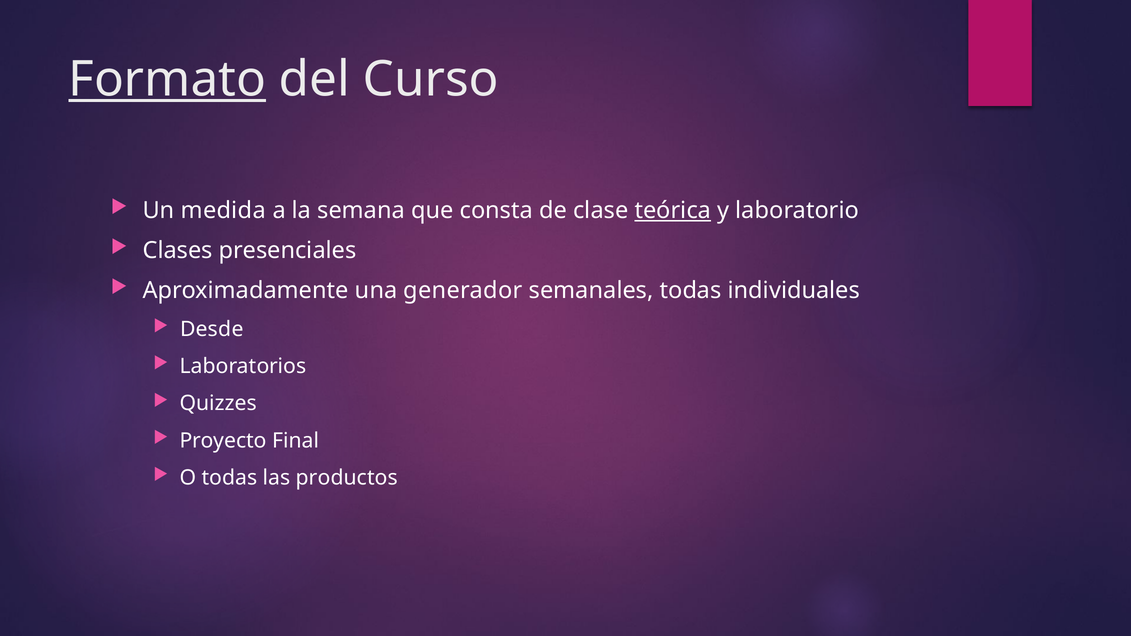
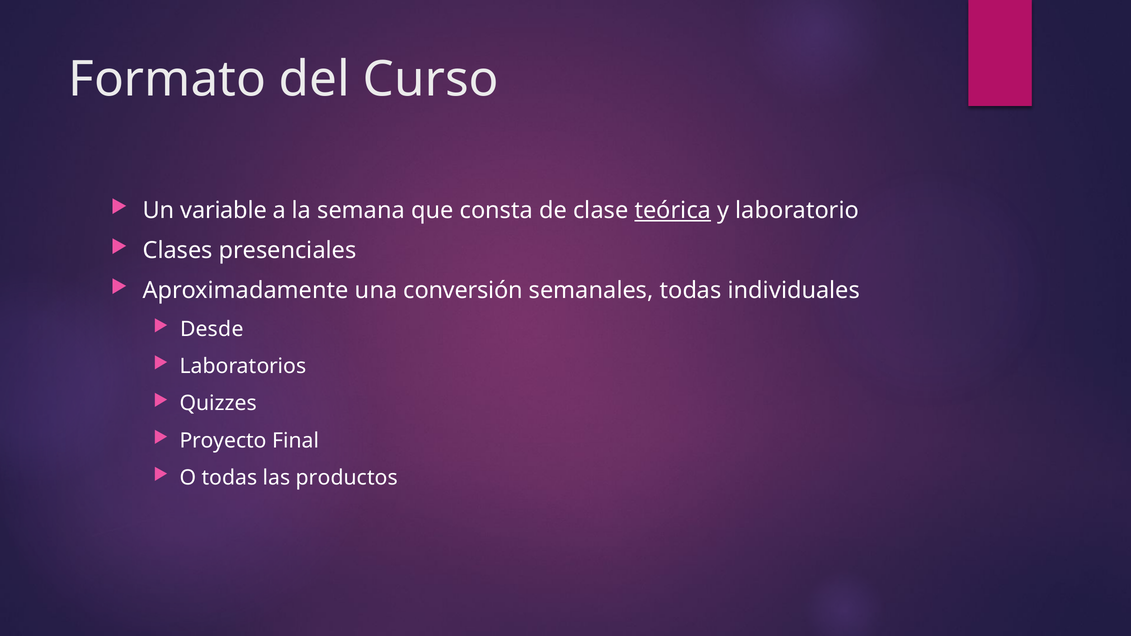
Formato underline: present -> none (167, 79)
medida: medida -> variable (224, 210)
generador: generador -> conversión (463, 291)
